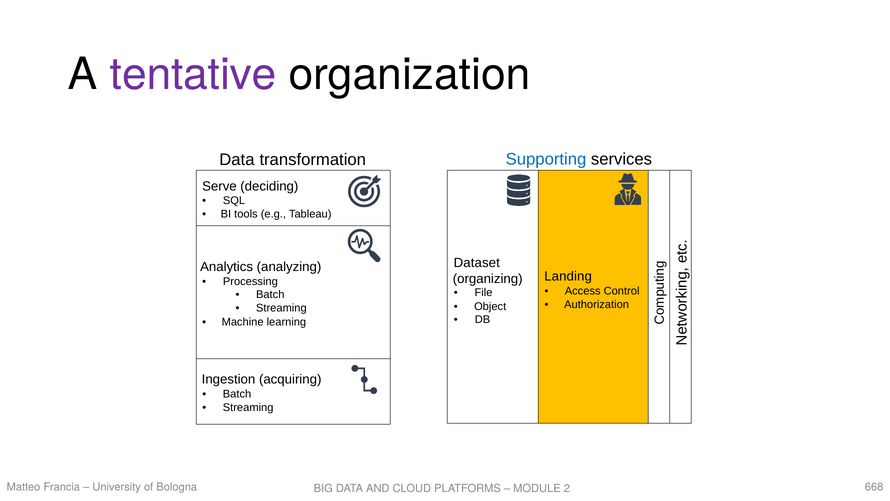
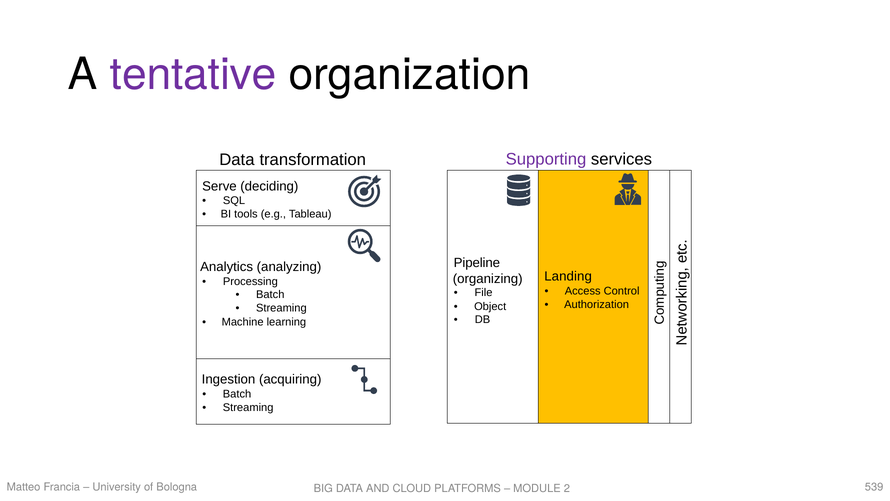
Supporting colour: blue -> purple (546, 159)
Dataset: Dataset -> Pipeline (477, 262)
668: 668 -> 539 (874, 487)
